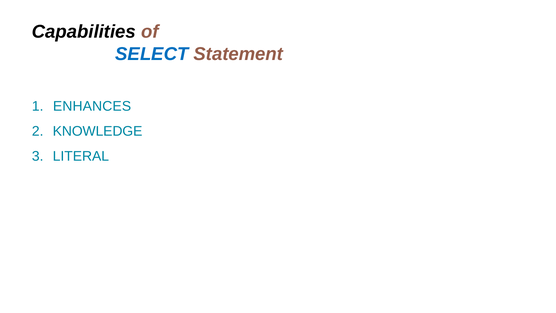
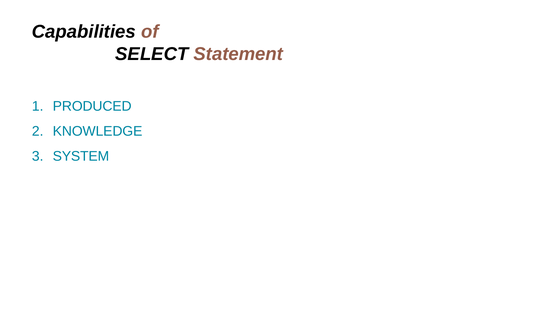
SELECT colour: blue -> black (152, 54)
ENHANCES: ENHANCES -> PRODUCED (92, 106)
LITERAL: LITERAL -> SYSTEM (81, 156)
